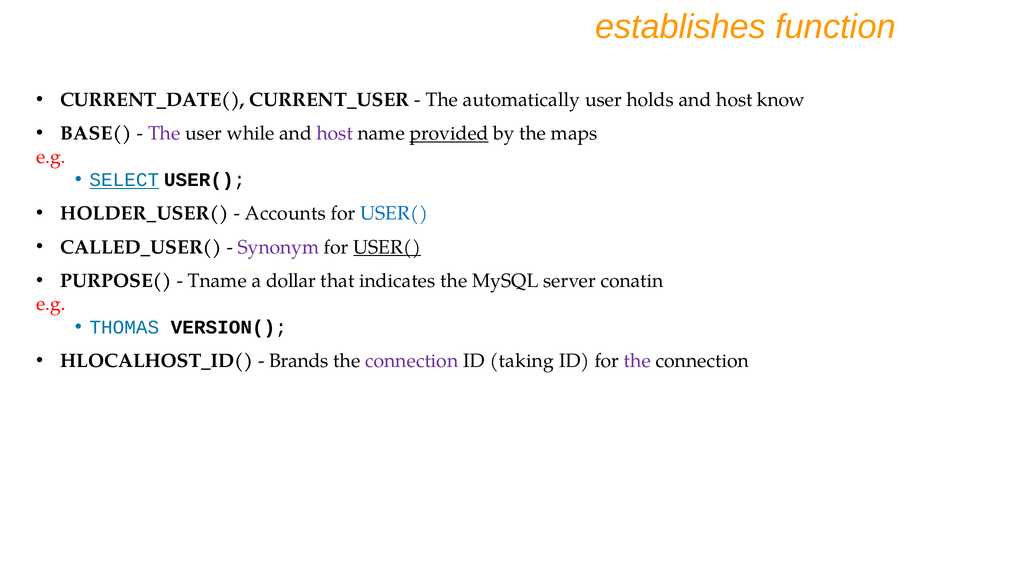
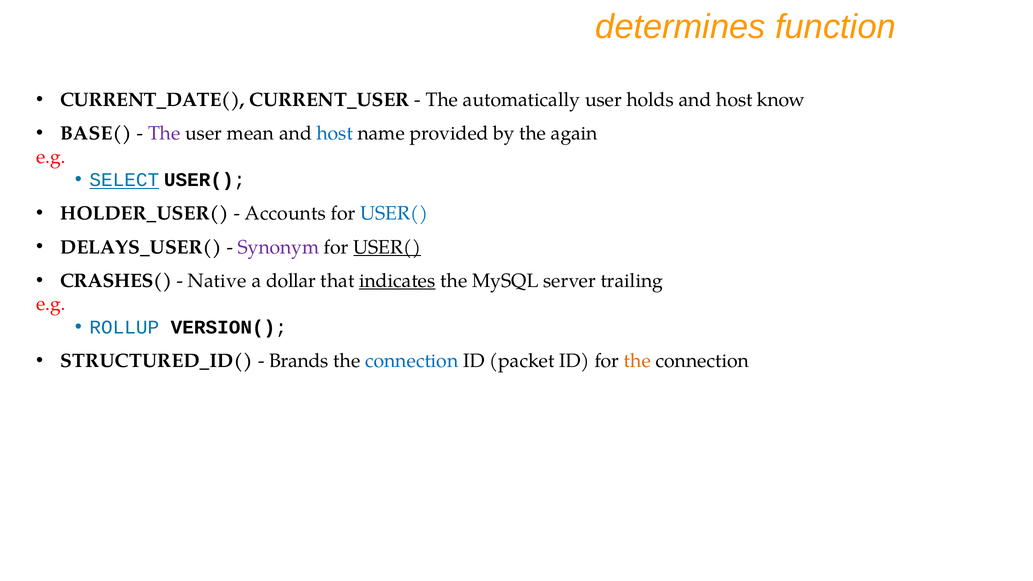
establishes: establishes -> determines (681, 27)
while: while -> mean (251, 134)
host colour: purple -> blue (335, 134)
provided underline: present -> none (449, 134)
maps: maps -> again (574, 134)
CALLED_USER(: CALLED_USER( -> DELAYS_USER( (141, 247)
PURPOSE(: PURPOSE( -> CRASHES( (116, 281)
Tname: Tname -> Native (217, 281)
indicates underline: none -> present (397, 281)
conatin: conatin -> trailing (632, 281)
THOMAS: THOMAS -> ROLLUP (124, 327)
HLOCALHOST_ID(: HLOCALHOST_ID( -> STRUCTURED_ID( (157, 361)
connection colour: purple -> blue (412, 361)
taking: taking -> packet (522, 361)
the colour: purple -> orange (637, 361)
